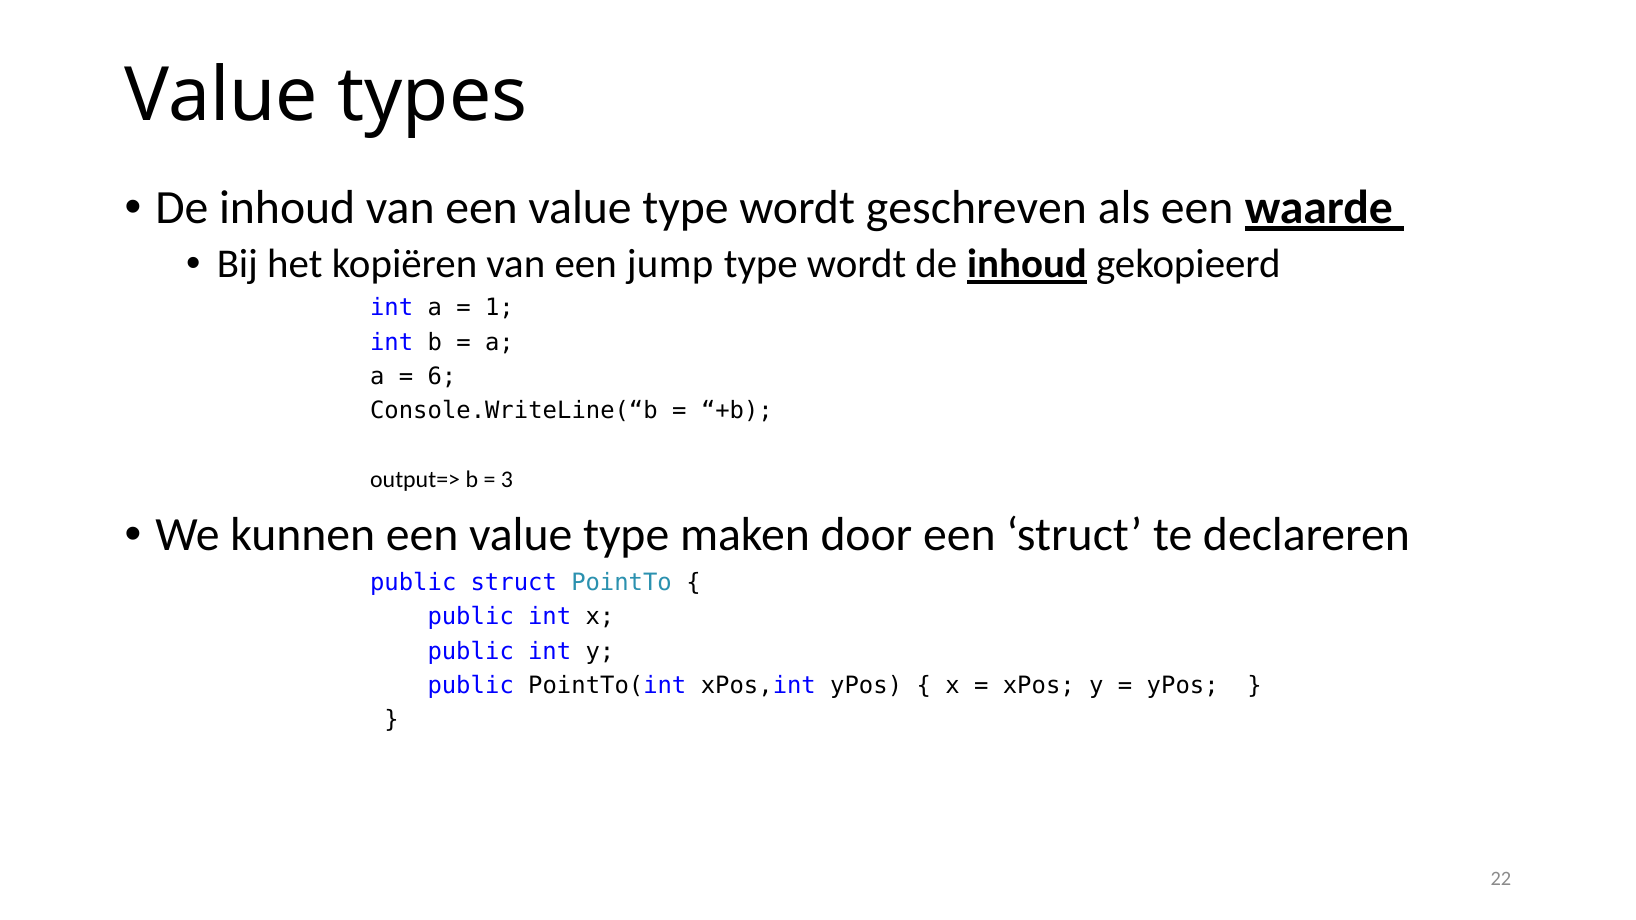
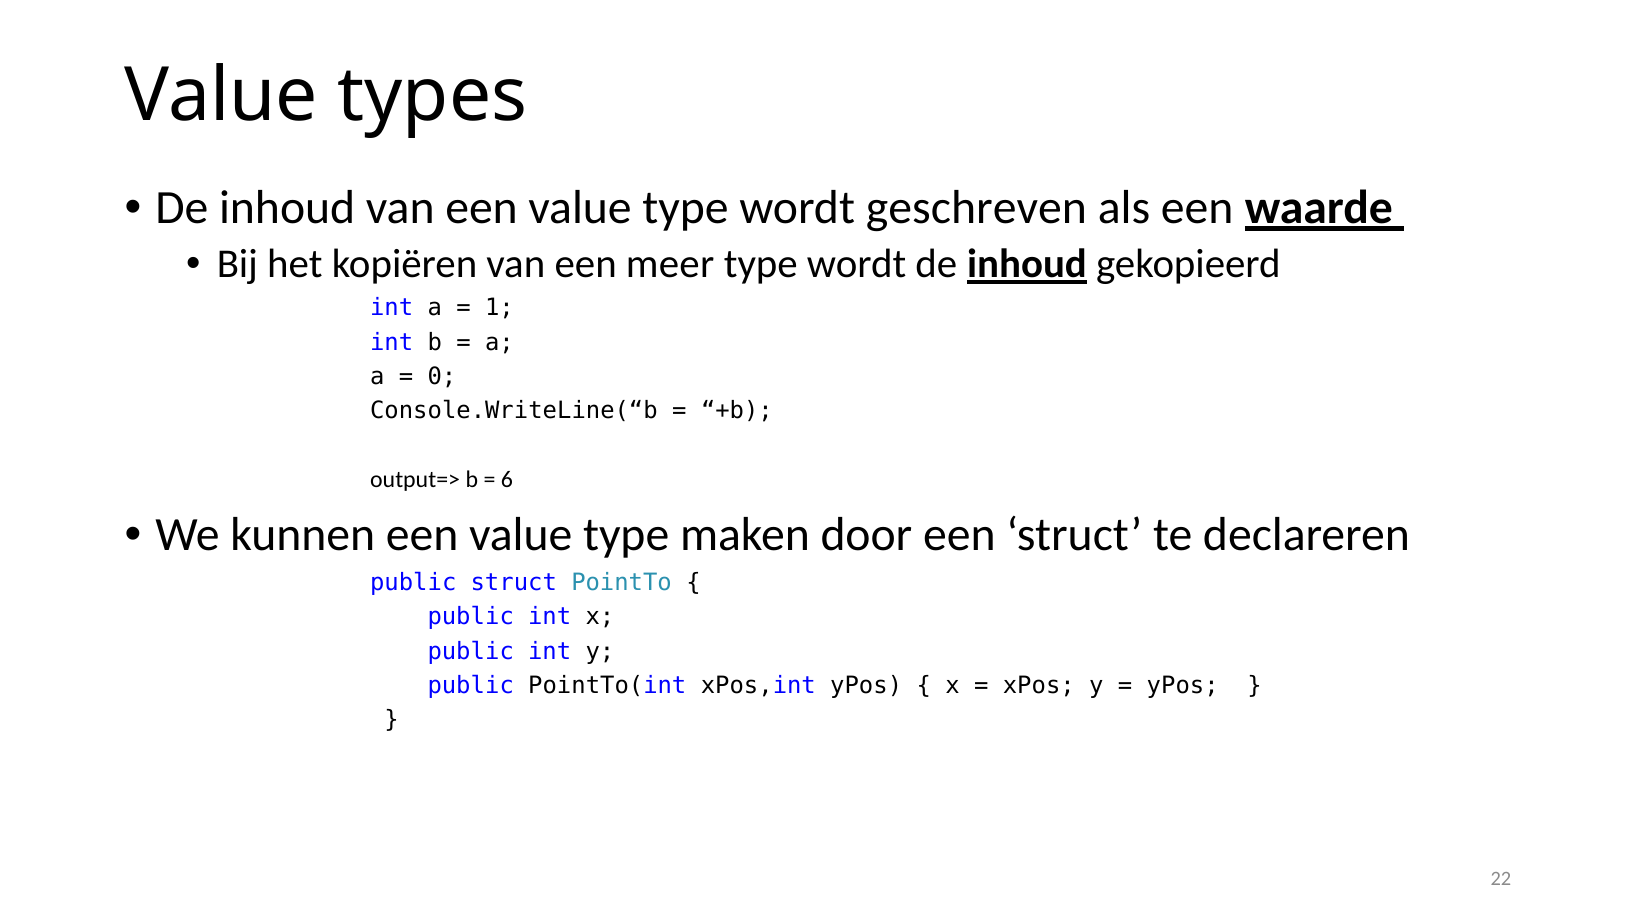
jump: jump -> meer (670, 265)
6: 6 -> 0 (442, 377)
3: 3 -> 6 (507, 480)
